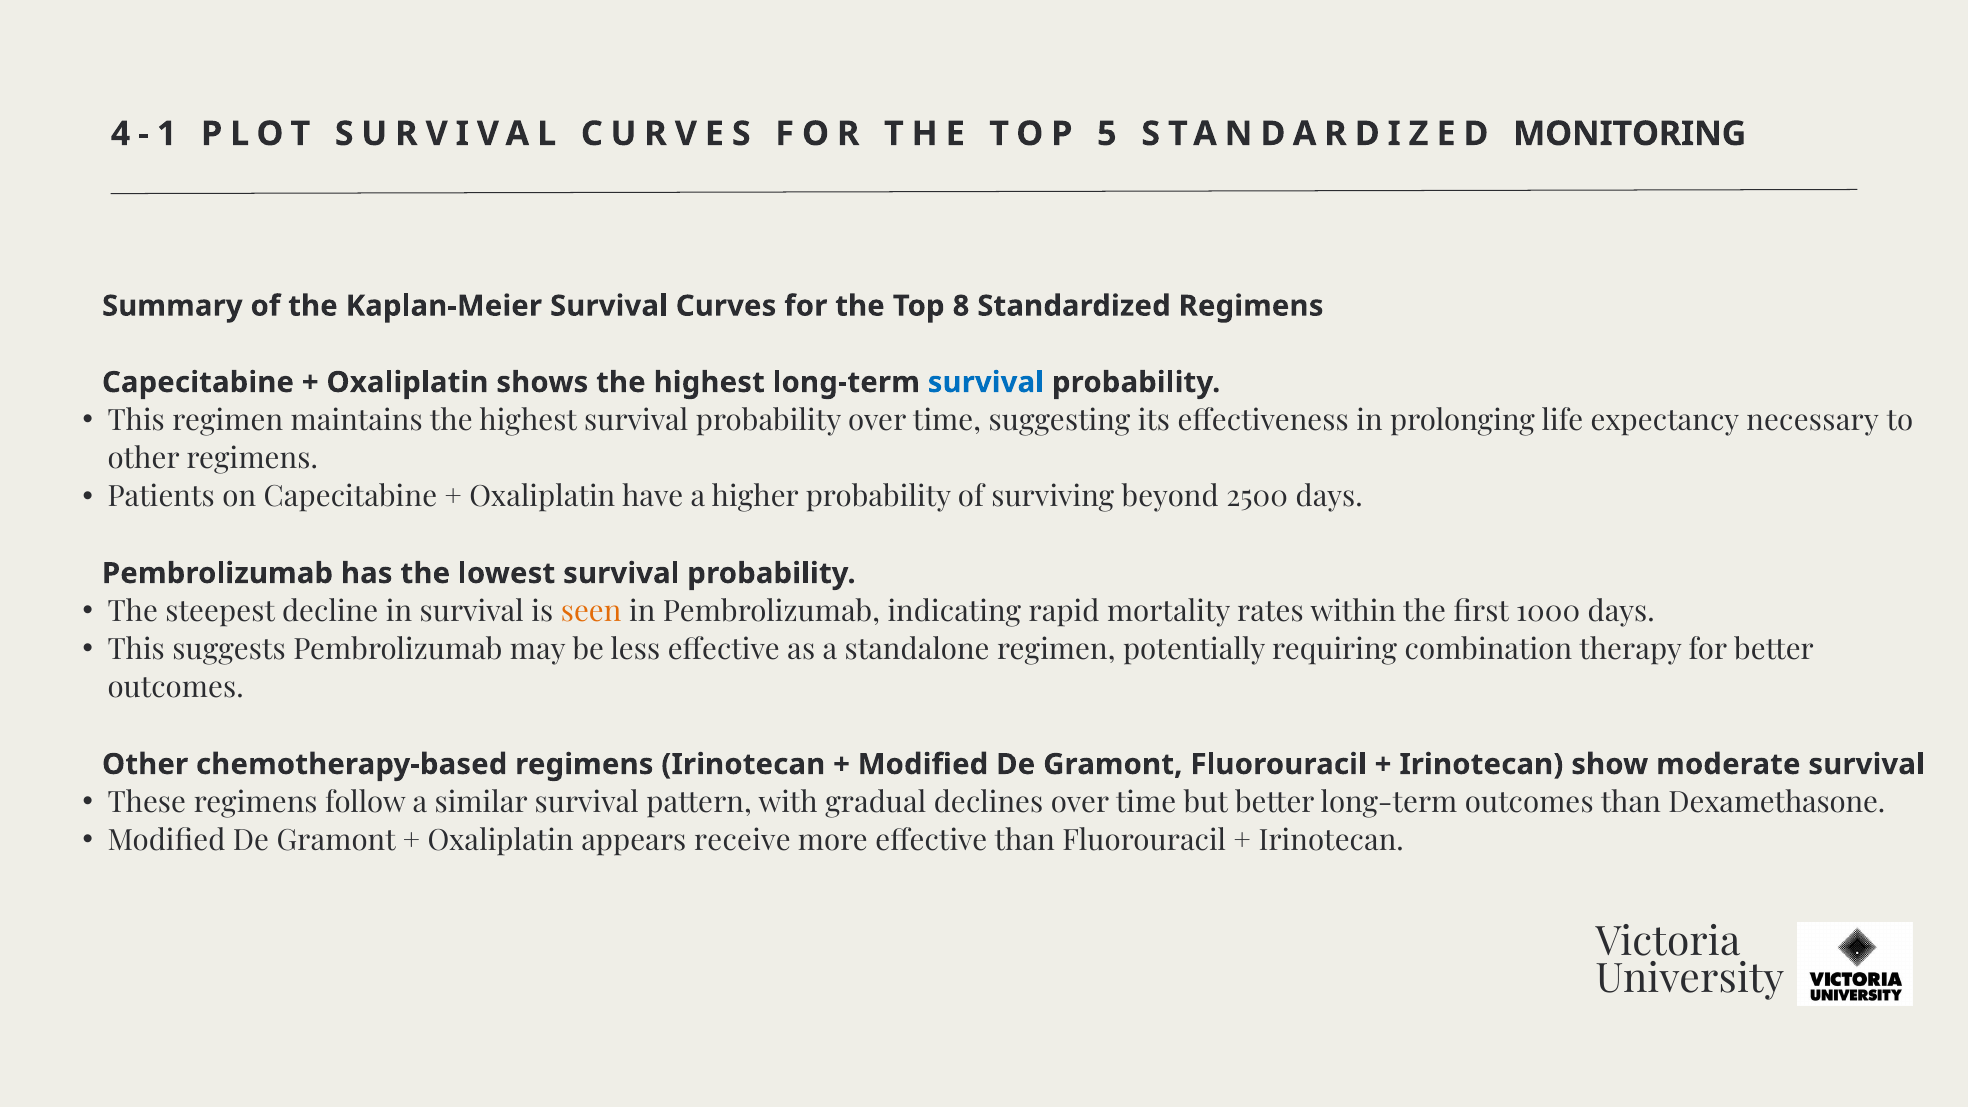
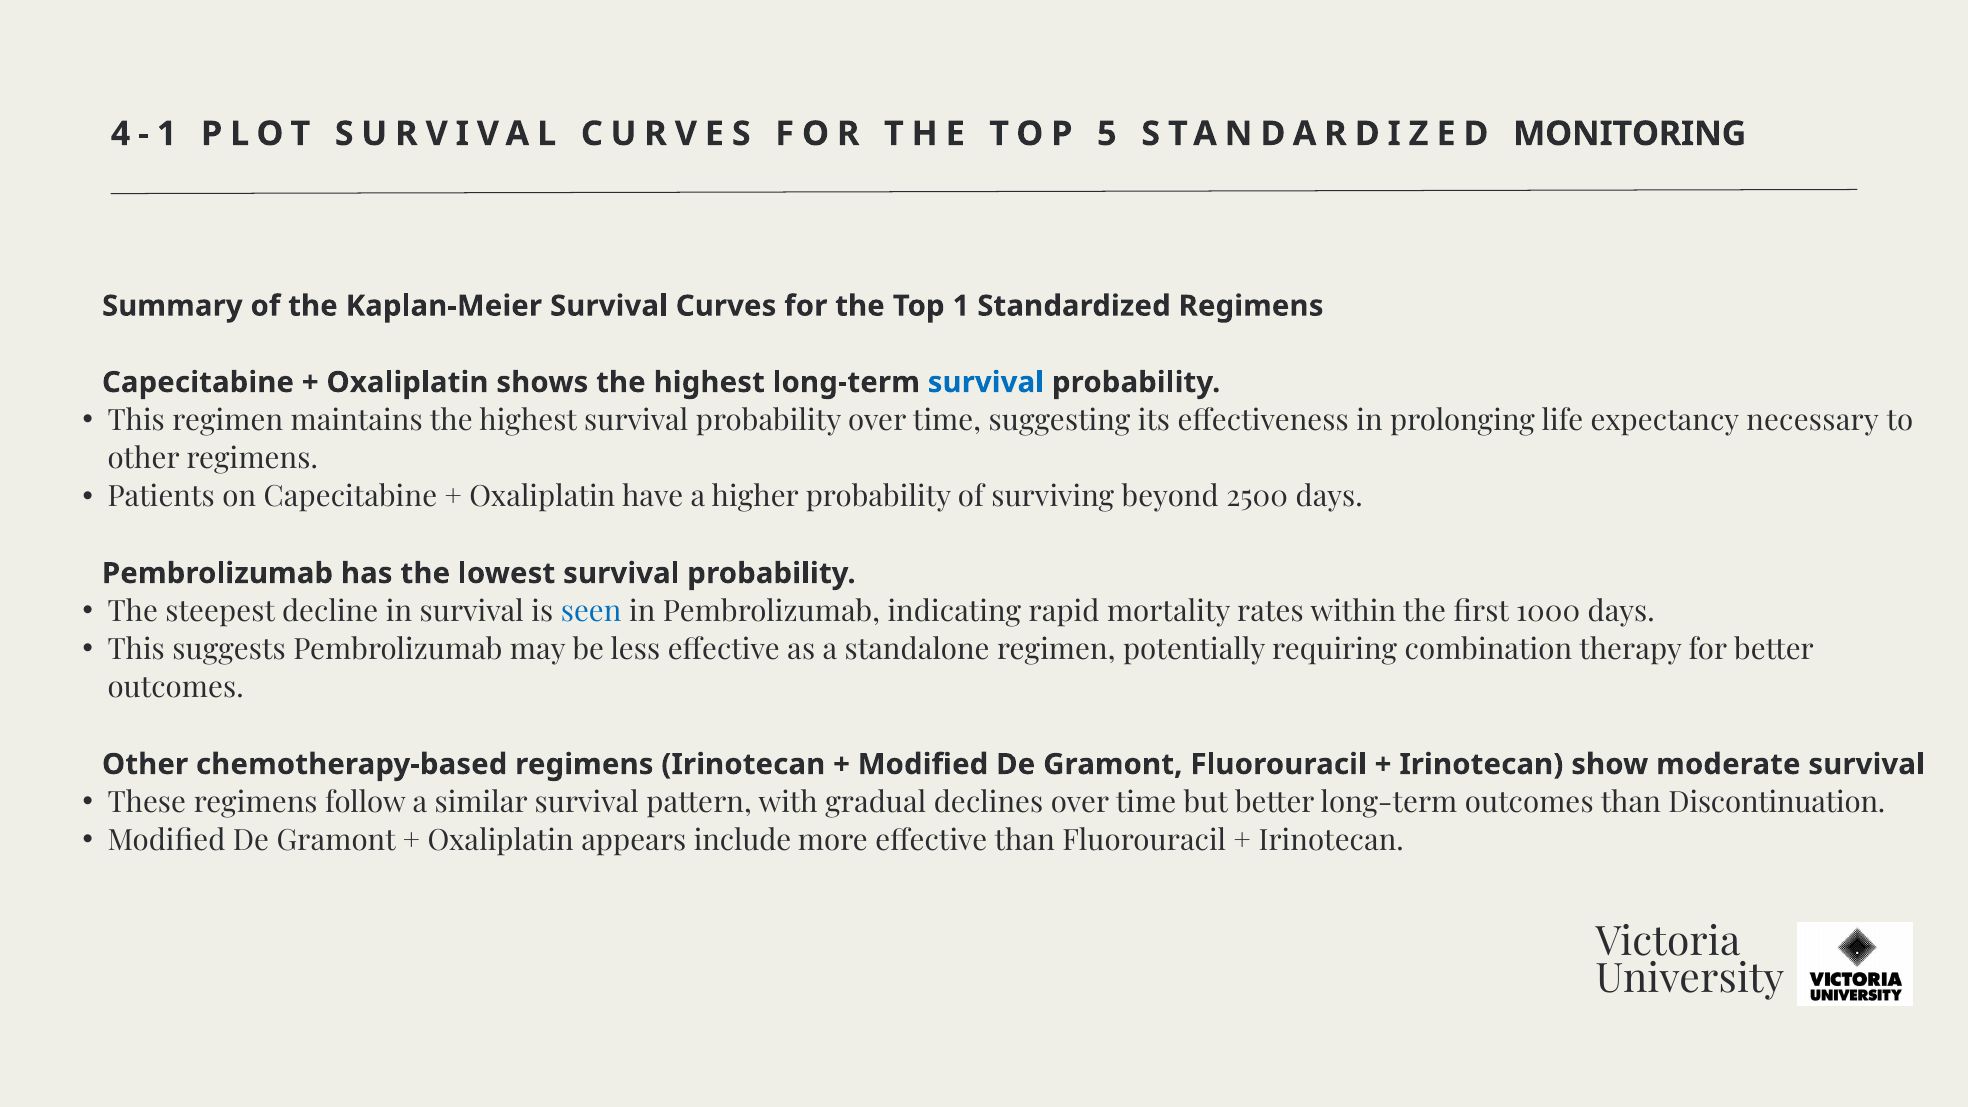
8: 8 -> 1 (961, 306)
seen colour: orange -> blue (591, 612)
Dexamethasone: Dexamethasone -> Discontinuation (1777, 803)
receive: receive -> include (743, 841)
